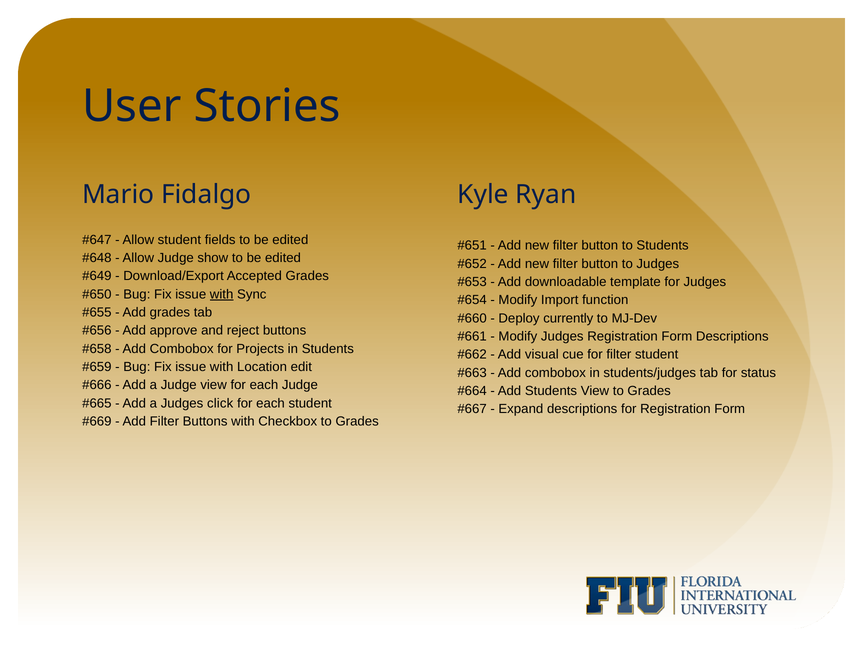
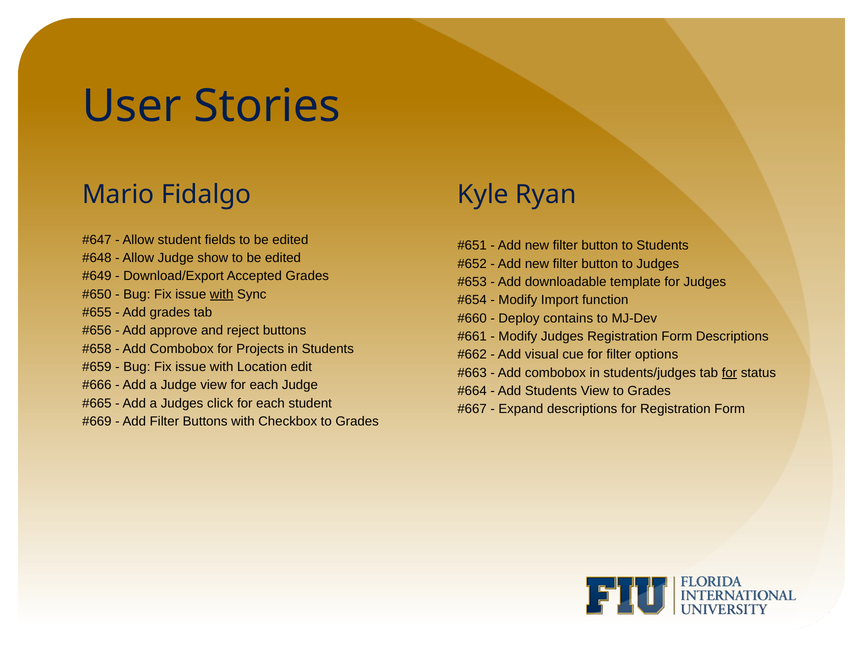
currently: currently -> contains (568, 318)
filter student: student -> options (657, 355)
for underline: none -> present (729, 373)
